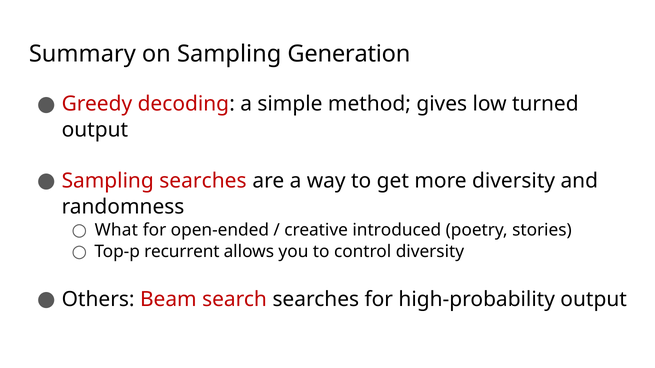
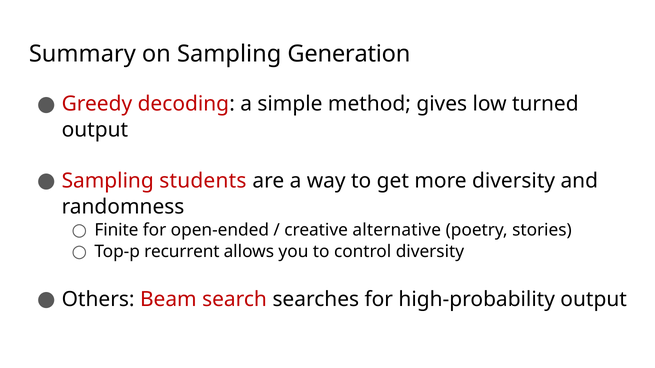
Sampling searches: searches -> students (203, 181)
What: What -> Finite (116, 230)
introduced: introduced -> alternative (397, 230)
